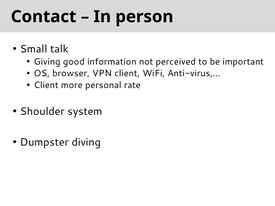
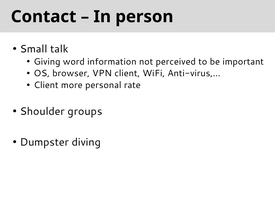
good: good -> word (74, 62)
system: system -> groups (85, 112)
